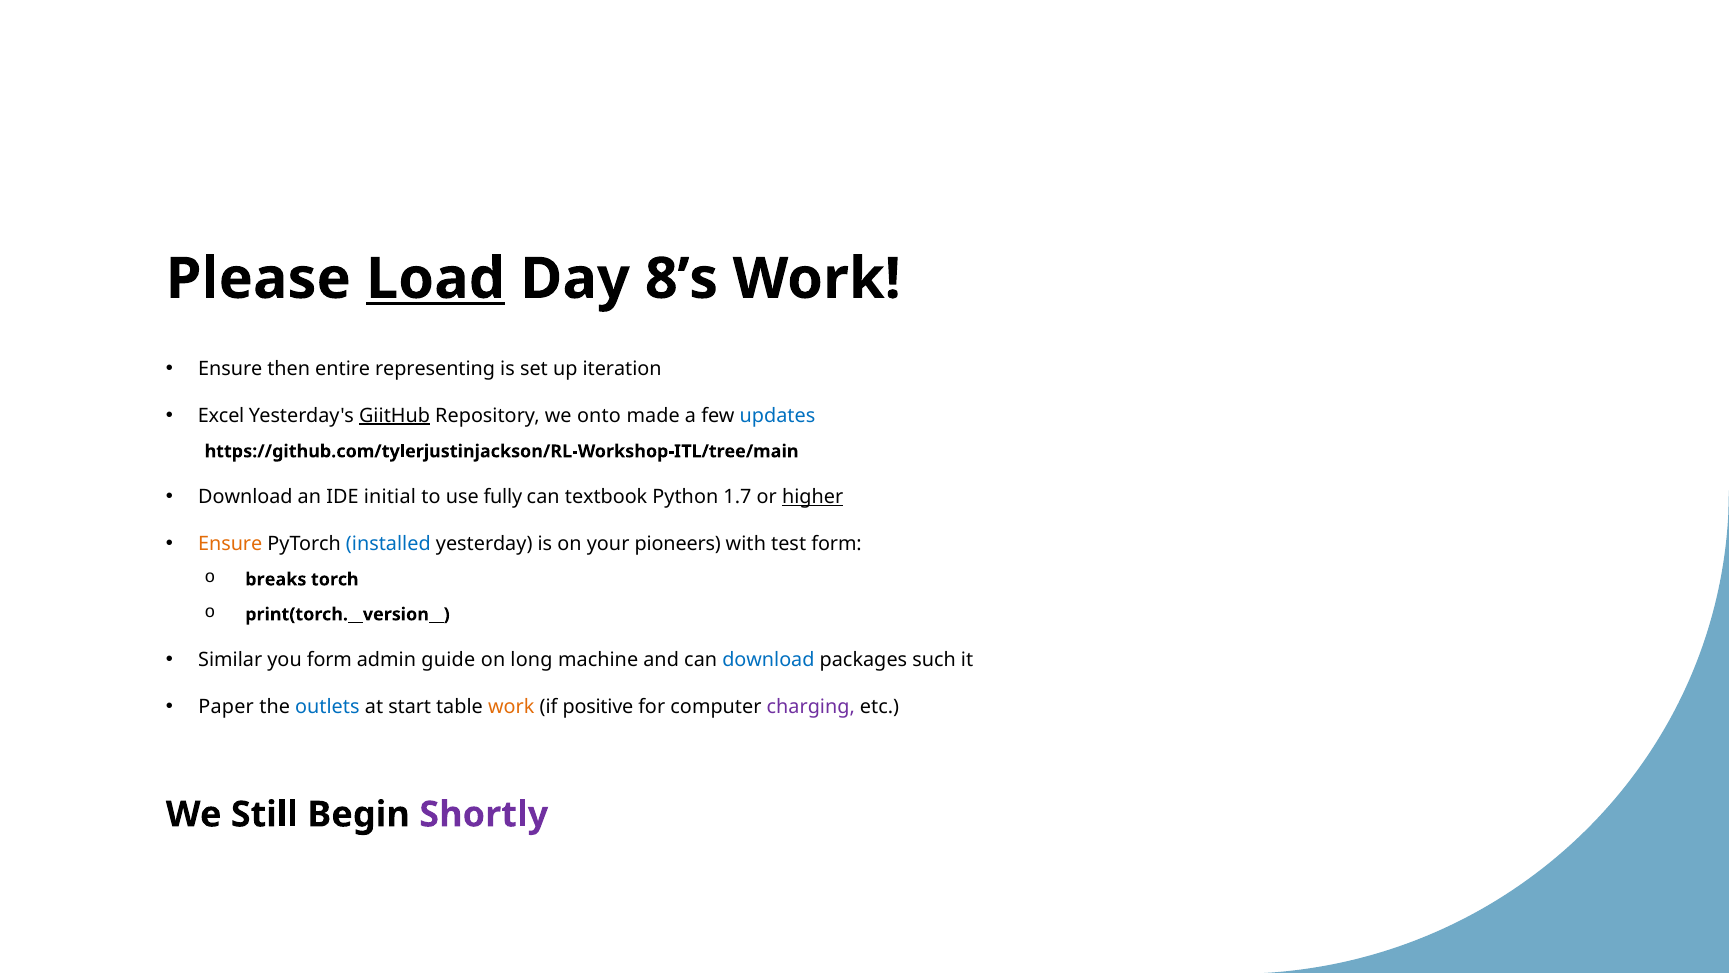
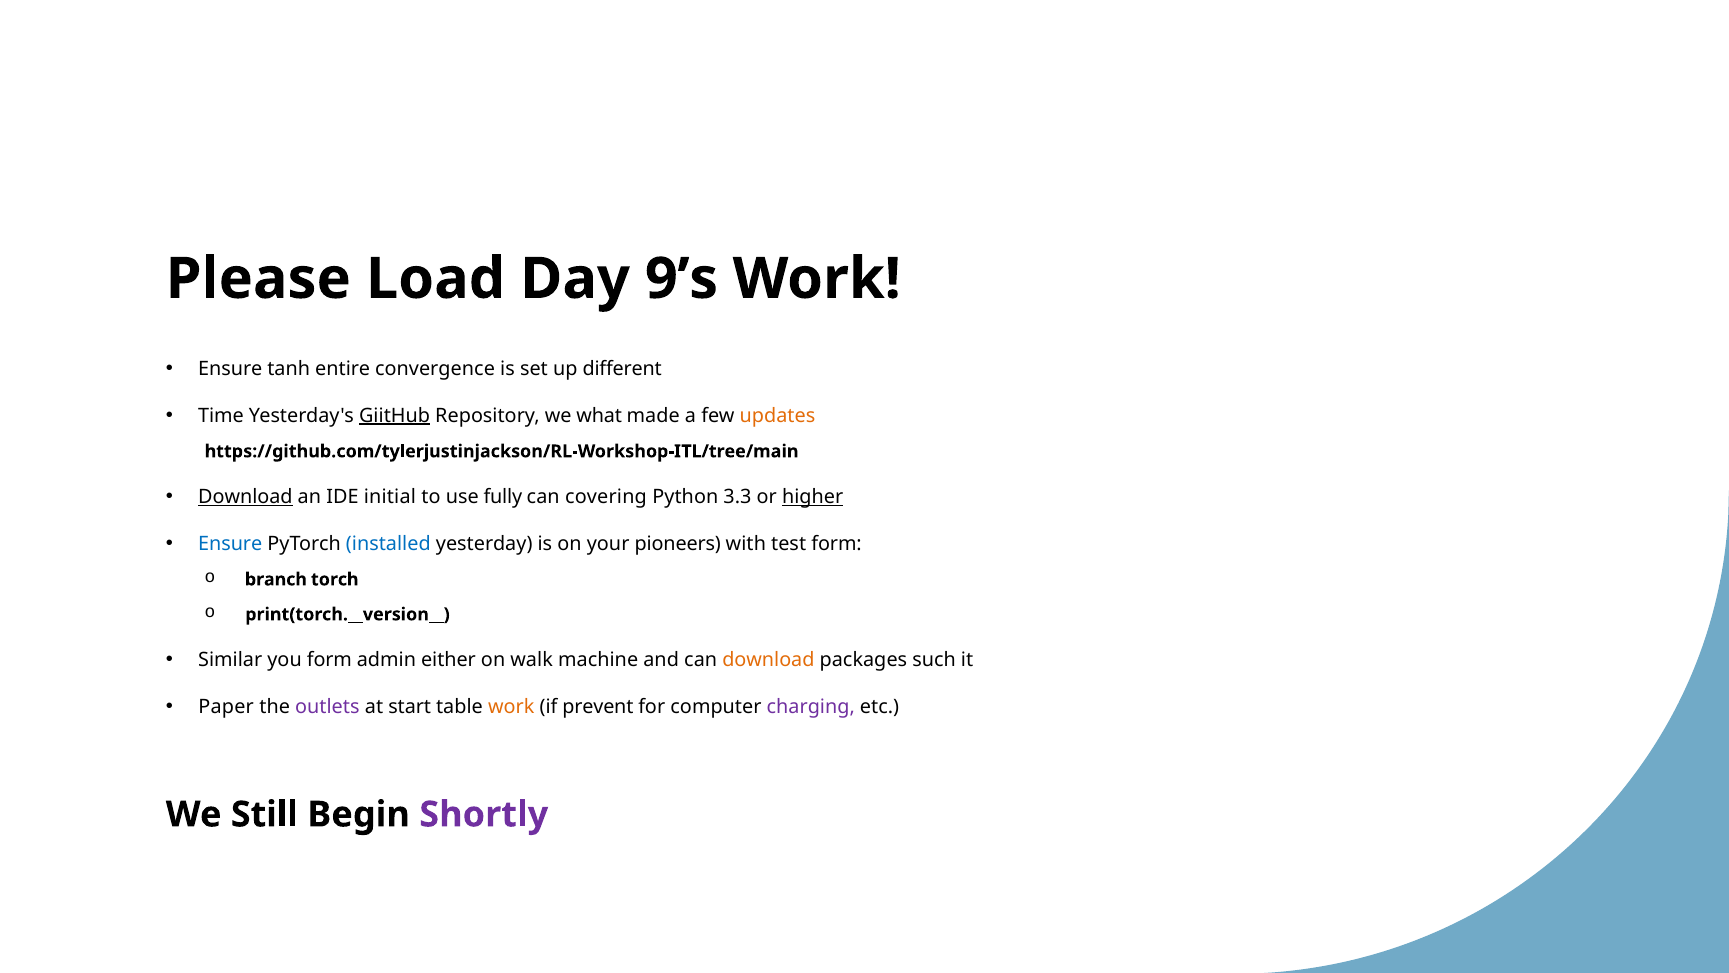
Load underline: present -> none (436, 279)
8’s: 8’s -> 9’s (682, 279)
then: then -> tanh (289, 369)
representing: representing -> convergence (435, 369)
iteration: iteration -> different (622, 369)
Excel: Excel -> Time (221, 415)
onto: onto -> what (599, 415)
updates colour: blue -> orange (778, 415)
Download underline: none -> present (245, 497)
textbook: textbook -> covering (606, 497)
1.7: 1.7 -> 3.3 (737, 497)
Ensure colour: orange -> blue (230, 543)
breaks: breaks -> branch (276, 579)
guide: guide -> either (448, 660)
long: long -> walk (532, 660)
download colour: blue -> orange (768, 660)
outlets colour: blue -> purple (327, 706)
positive: positive -> prevent (598, 706)
